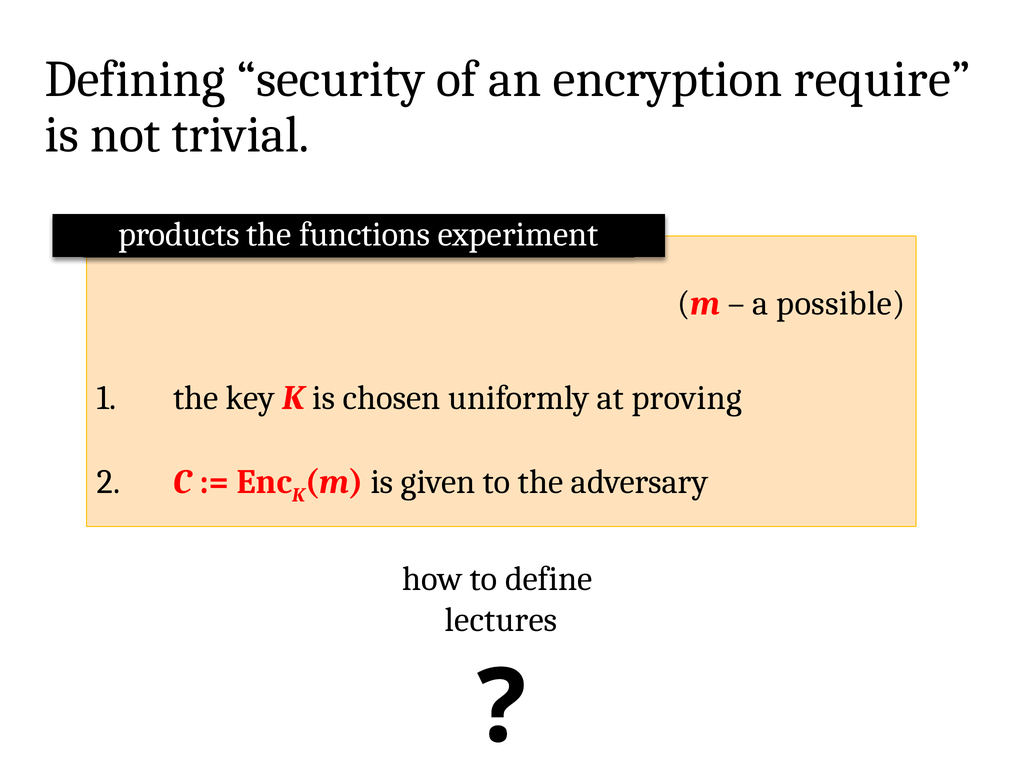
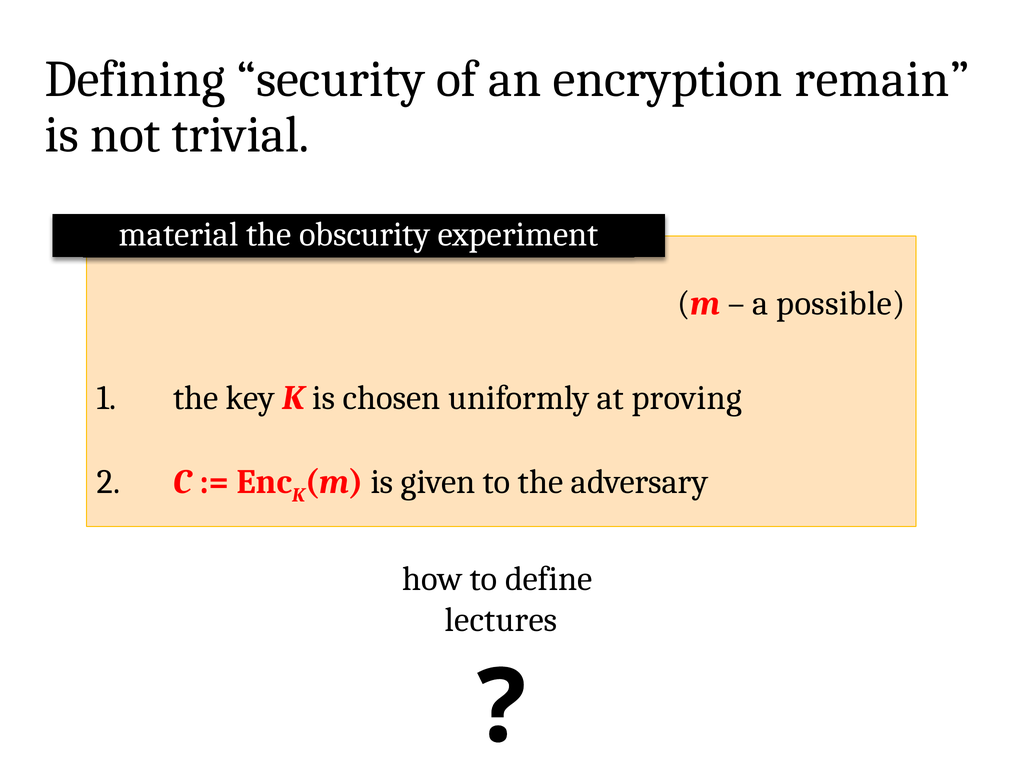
require: require -> remain (882, 79)
products: products -> material (179, 234)
functions: functions -> obscurity (365, 234)
